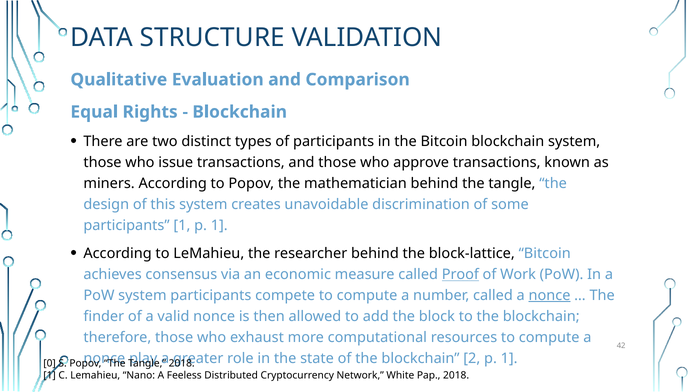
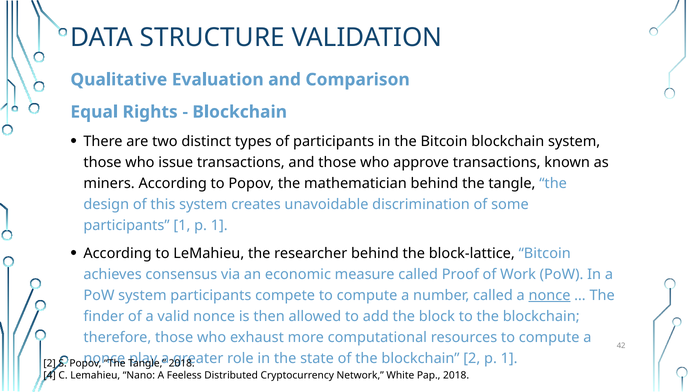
Proof underline: present -> none (460, 274)
0: 0 -> 2 (50, 363)
1: 1 -> 4 (50, 375)
